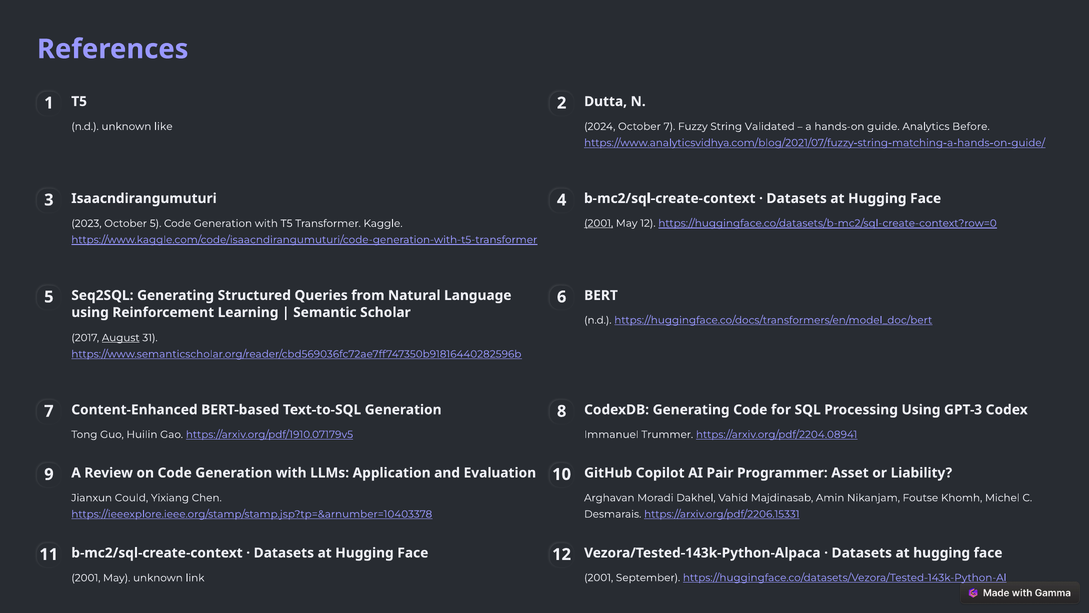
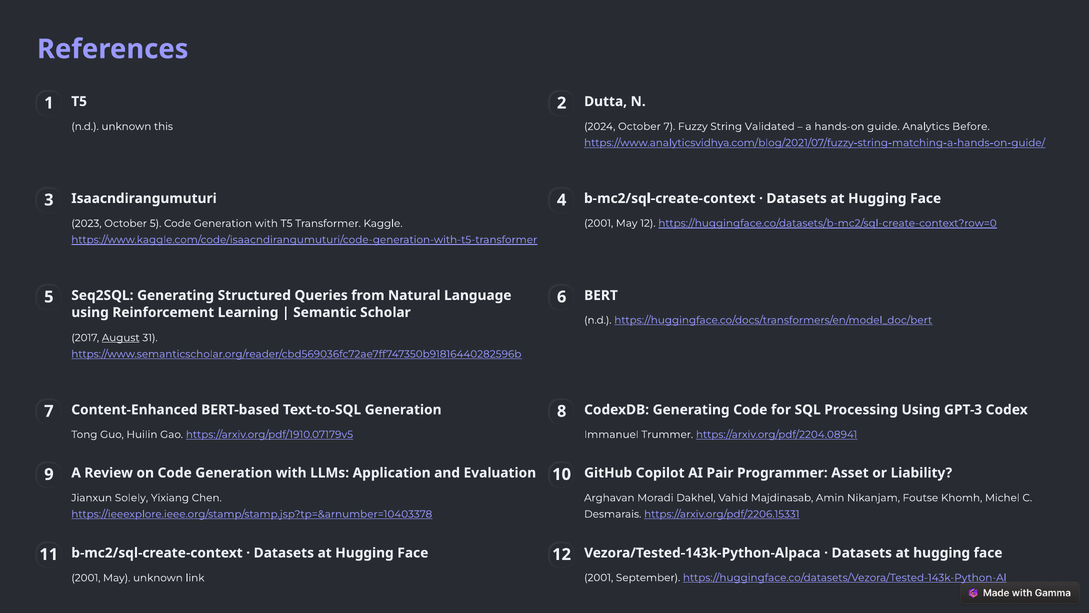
like: like -> this (163, 126)
2001 underline: present -> none (599, 223)
Could: Could -> Solely (131, 497)
